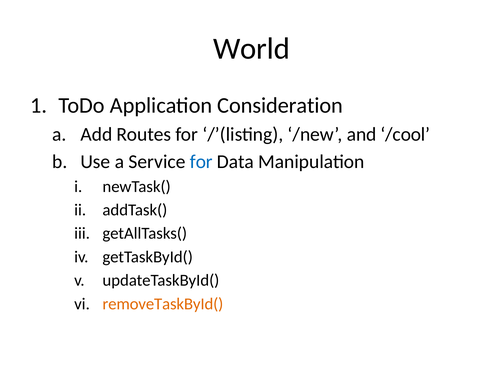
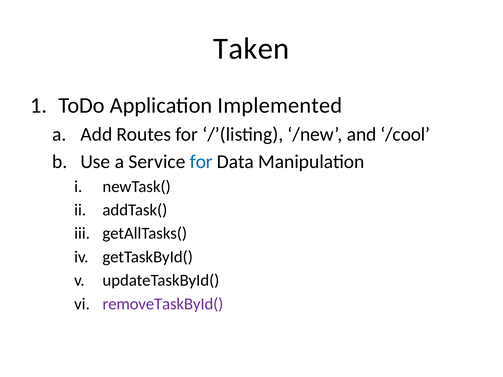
World: World -> Taken (251, 49)
Consideration: Consideration -> Implemented (280, 106)
removeTaskById( colour: orange -> purple (163, 304)
